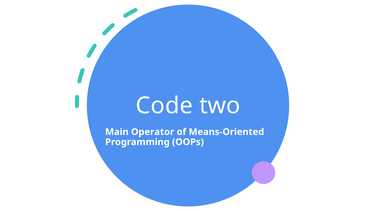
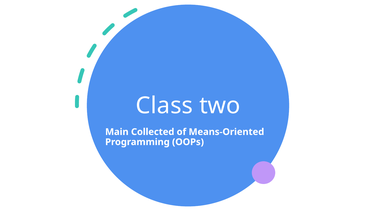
Code: Code -> Class (164, 106)
Operator: Operator -> Collected (153, 132)
